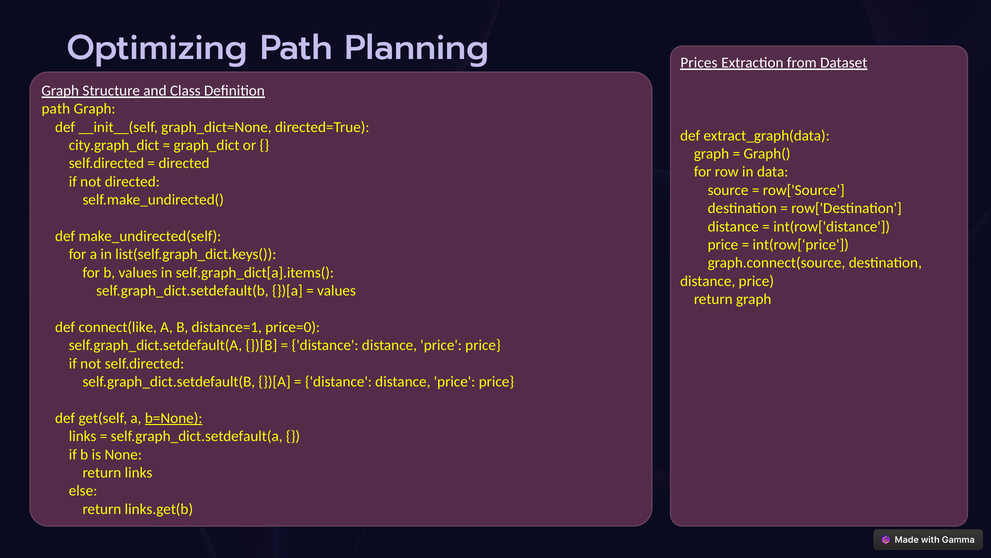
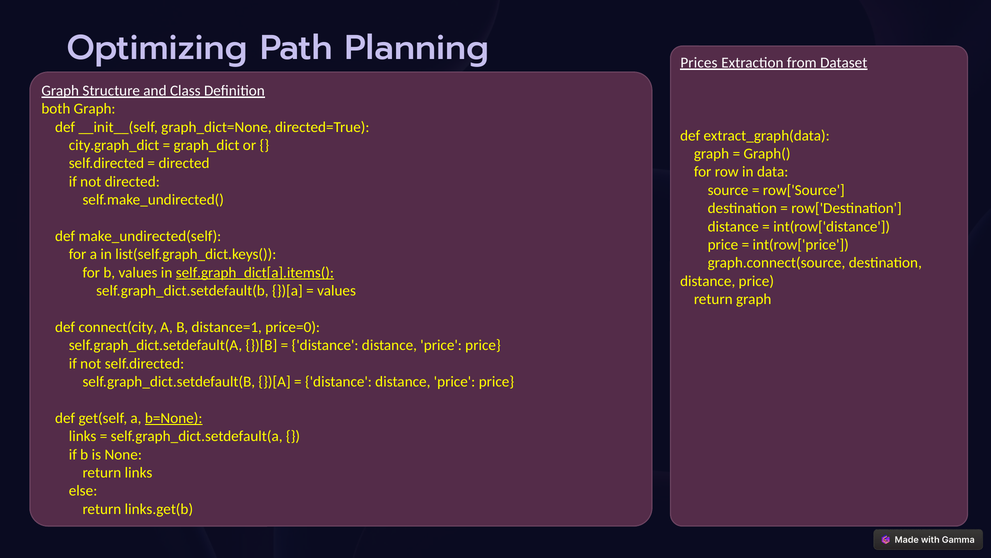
path: path -> both (56, 109)
self.graph_dict[a].items( underline: none -> present (255, 272)
connect(like: connect(like -> connect(city (118, 327)
